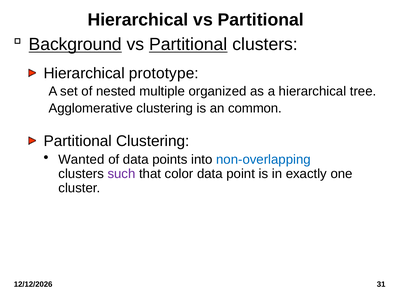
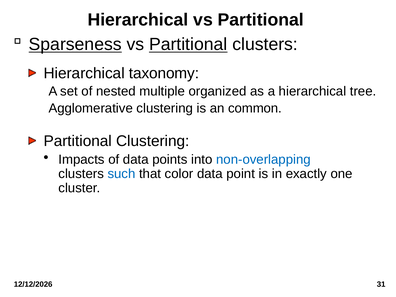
Background: Background -> Sparseness (75, 44)
prototype: prototype -> taxonomy (164, 73)
Wanted: Wanted -> Impacts (82, 160)
such colour: purple -> blue (121, 174)
